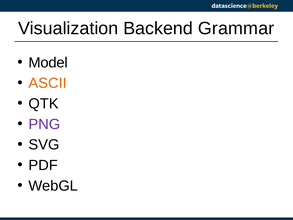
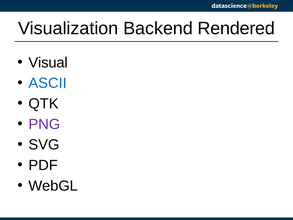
Grammar: Grammar -> Rendered (236, 28)
Model: Model -> Visual (48, 63)
ASCII colour: orange -> blue (48, 83)
